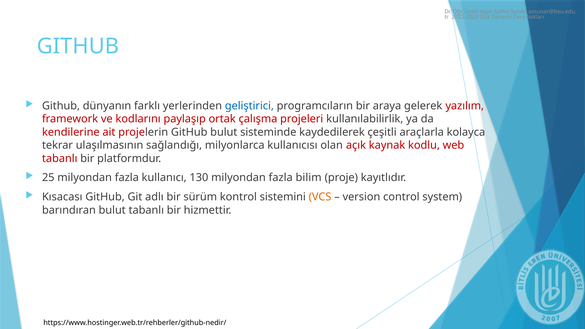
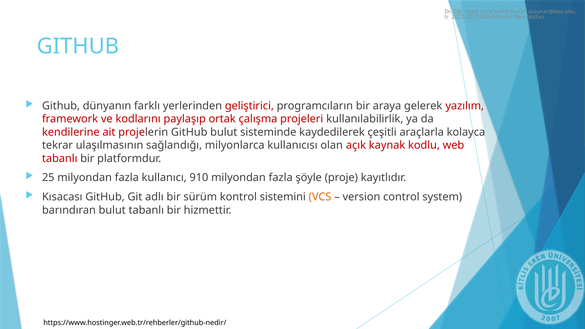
geliştirici colour: blue -> red (249, 106)
130: 130 -> 910 (199, 178)
bilim: bilim -> şöyle (309, 178)
